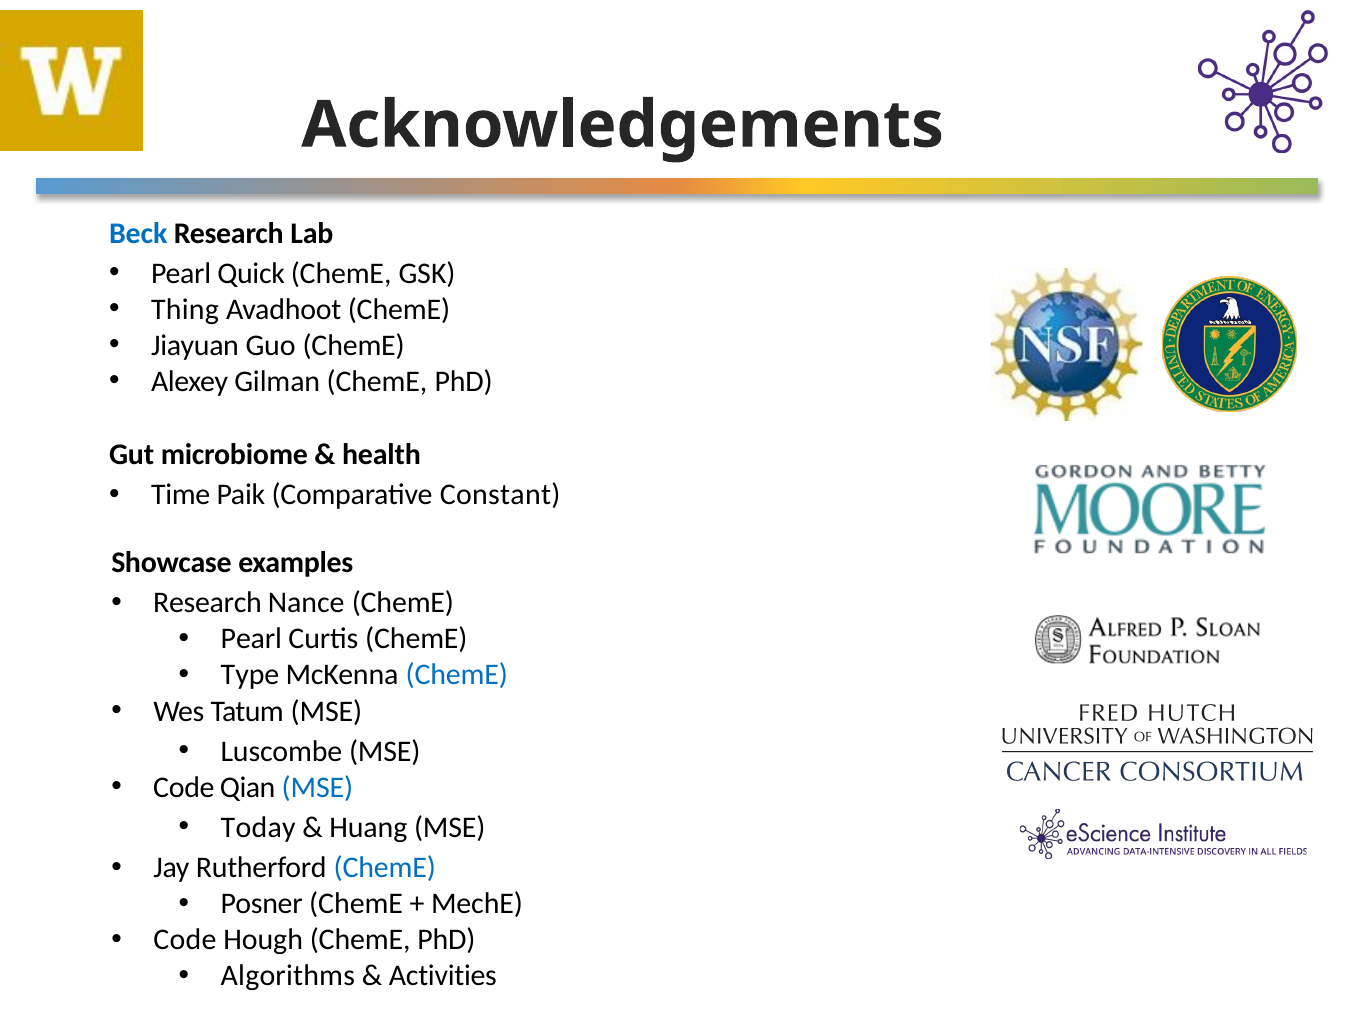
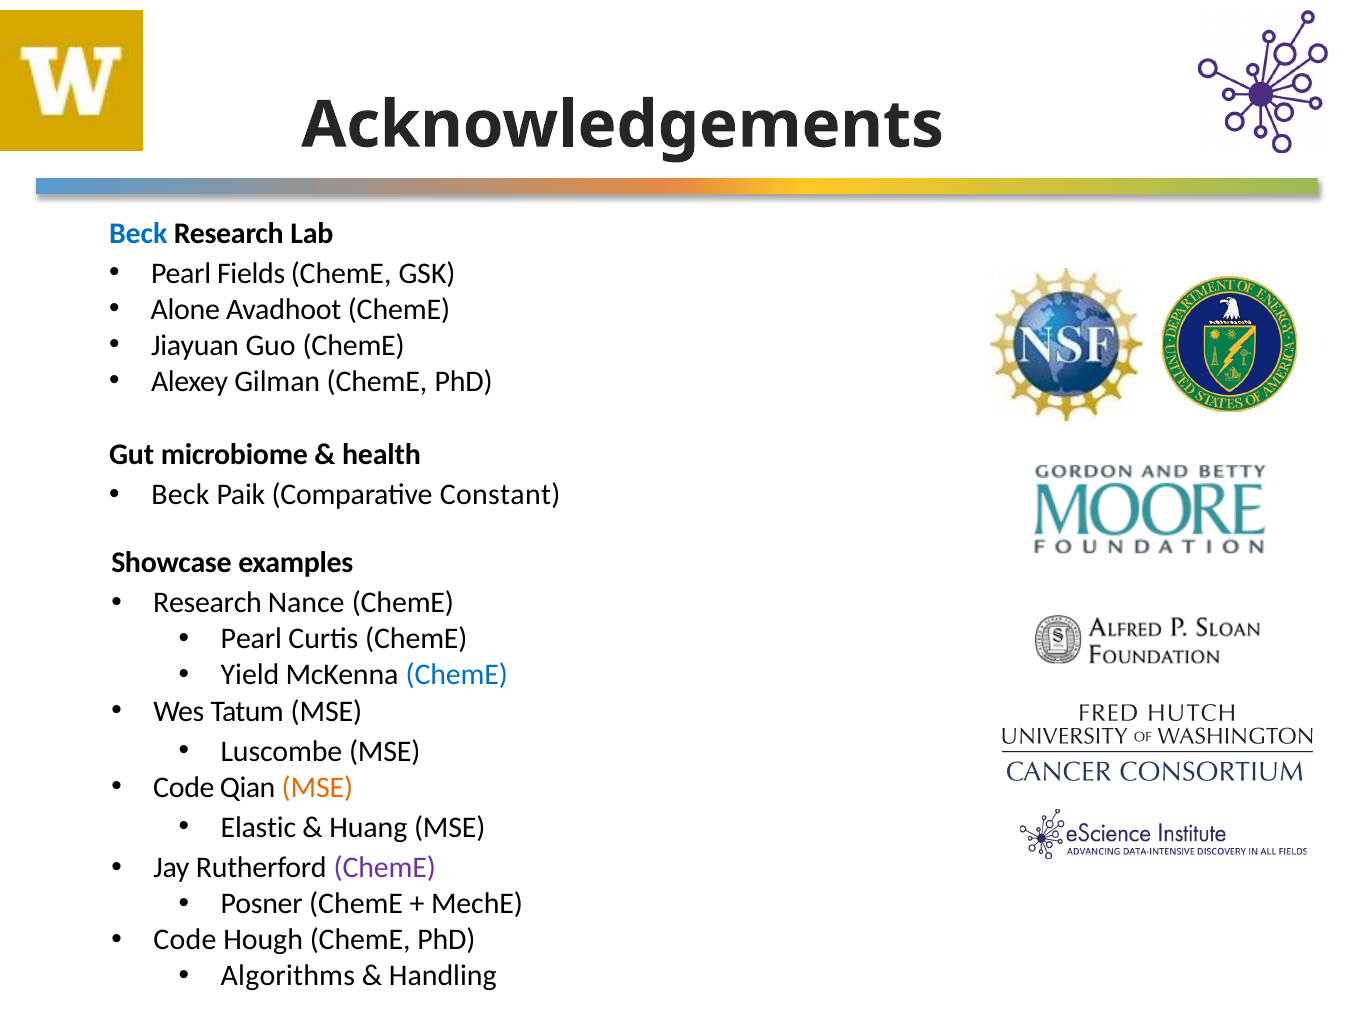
Quick: Quick -> Fields (251, 274)
Thing: Thing -> Alone (185, 310)
Time: Time -> Beck (180, 495)
Type: Type -> Yield (250, 675)
MSE colour: blue -> orange (317, 788)
Today: Today -> Elastic (258, 828)
ChemE colour: blue -> purple (385, 868)
Activities: Activities -> Handling (443, 976)
